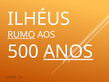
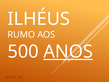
RUMO underline: present -> none (21, 34)
